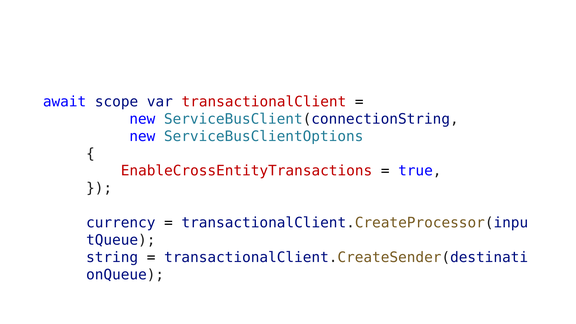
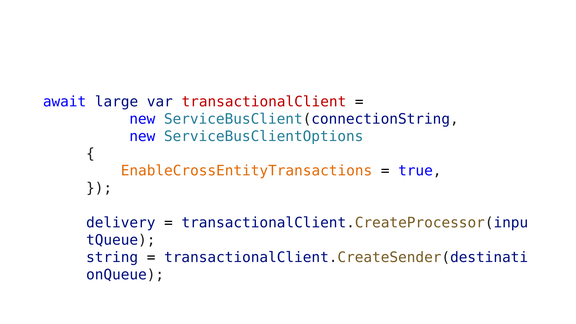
scope: scope -> large (117, 102)
EnableCrossEntityTransactions colour: red -> orange (246, 171)
currency: currency -> delivery (121, 223)
